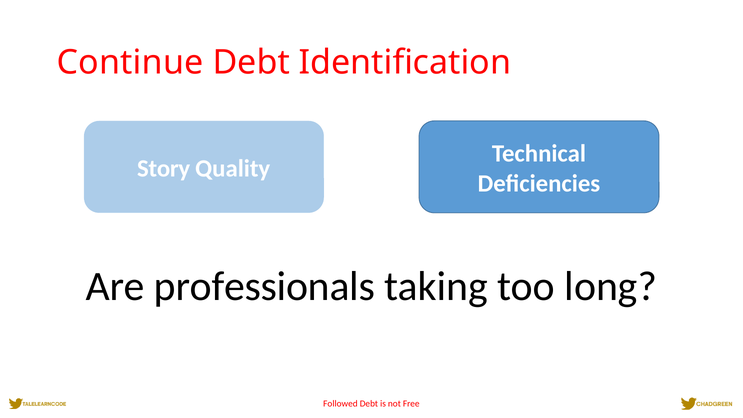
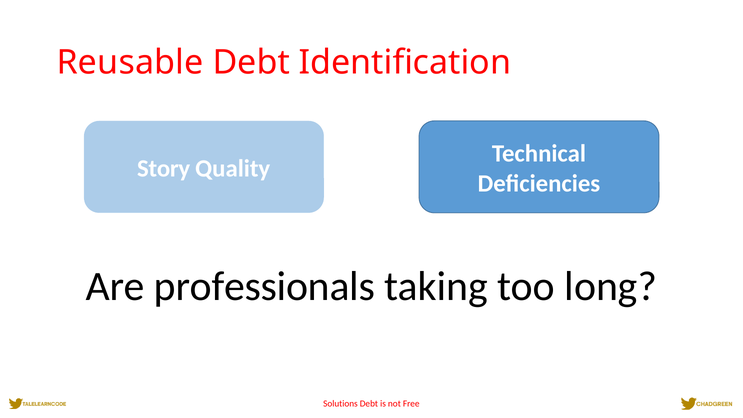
Continue: Continue -> Reusable (130, 62)
Followed: Followed -> Solutions (340, 404)
